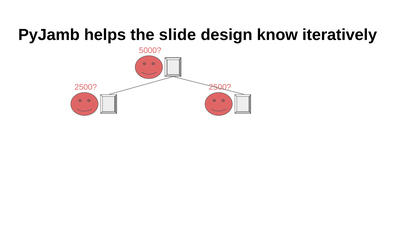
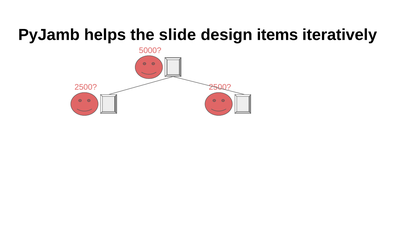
know: know -> items (277, 35)
